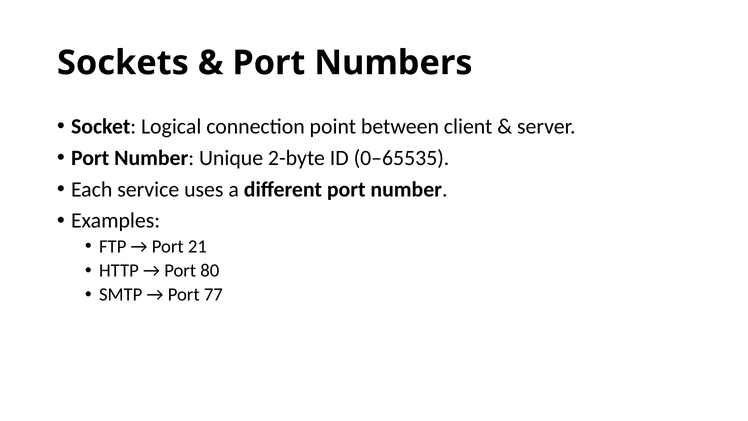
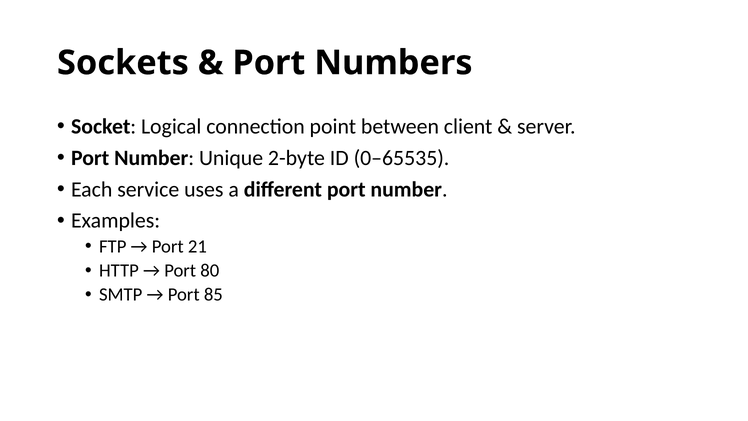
77: 77 -> 85 (213, 294)
